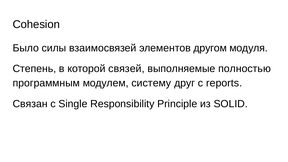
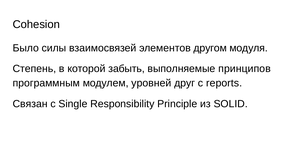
связей: связей -> забыть (127, 69)
полностью: полностью -> принципов (245, 69)
систему: систему -> уровней (151, 83)
